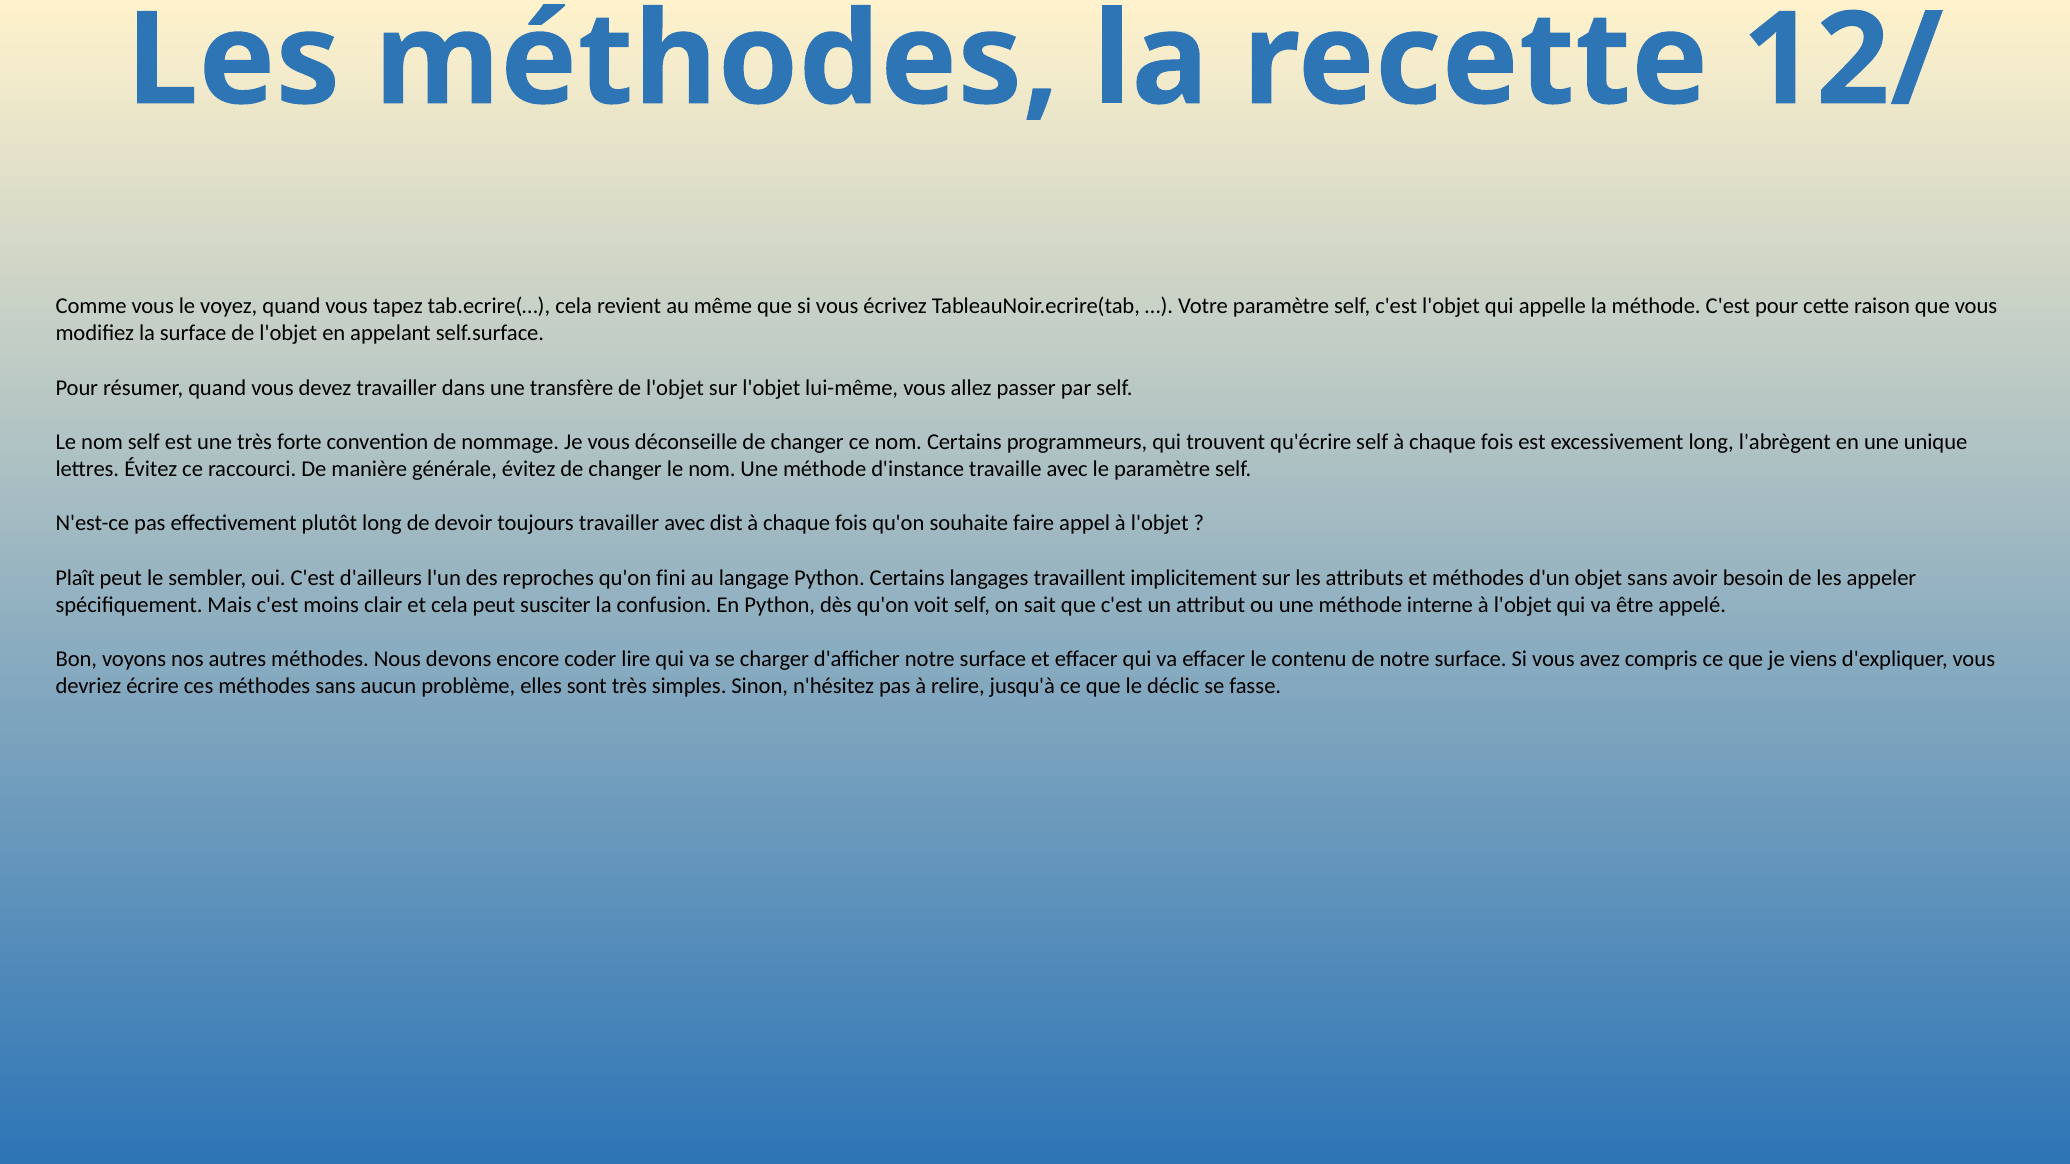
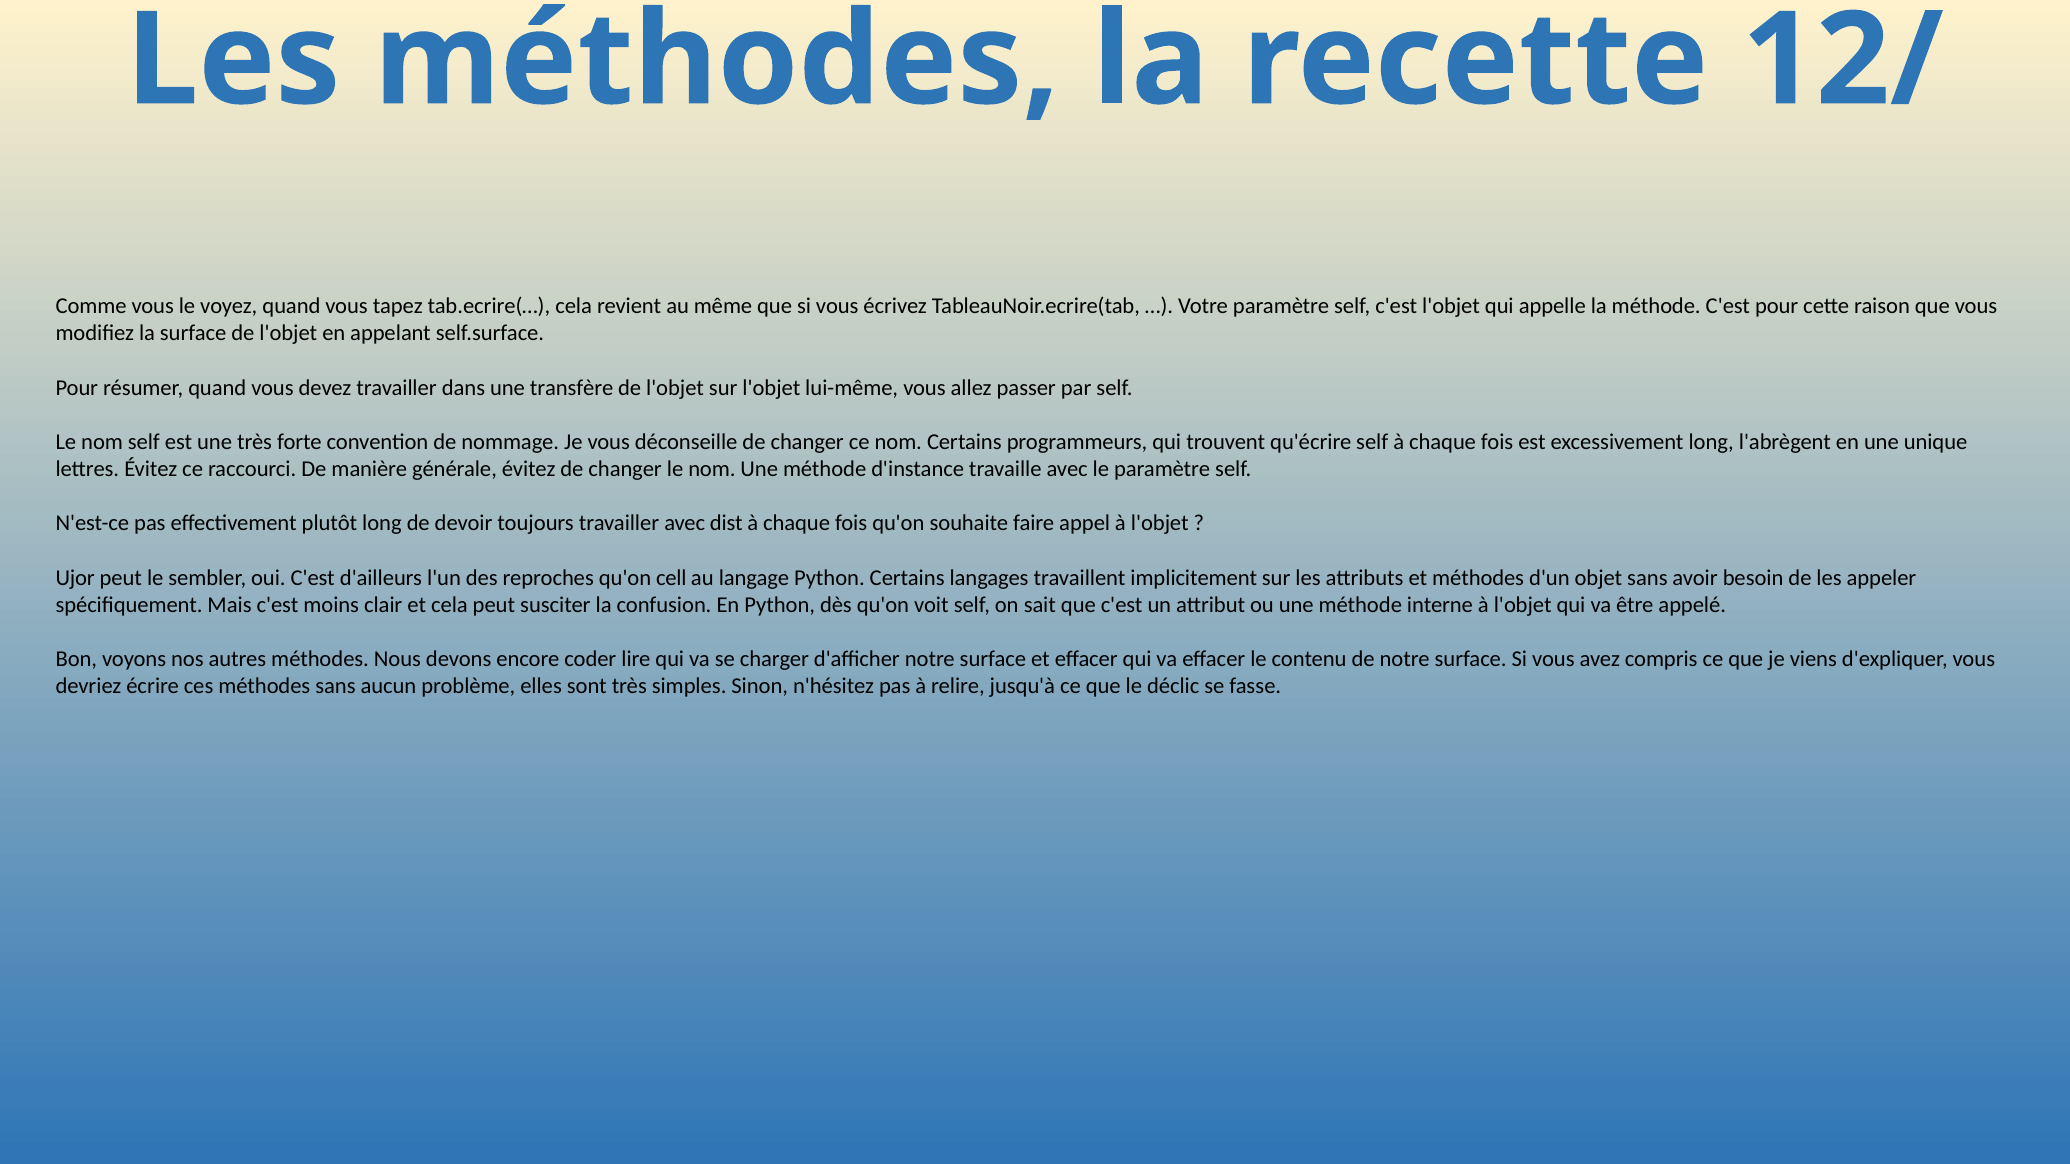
Plaît: Plaît -> Ujor (75, 578)
fini: fini -> cell (671, 578)
